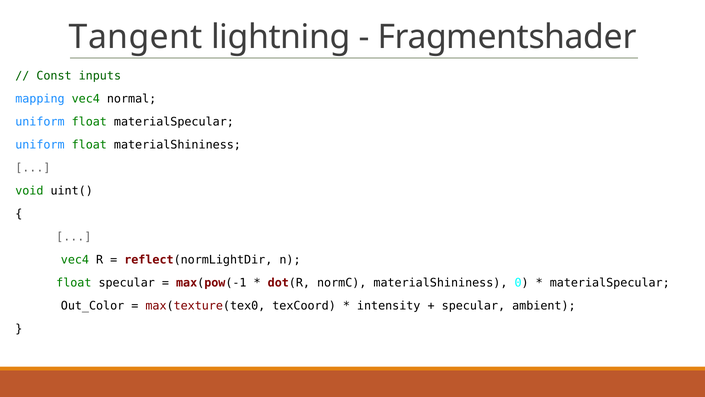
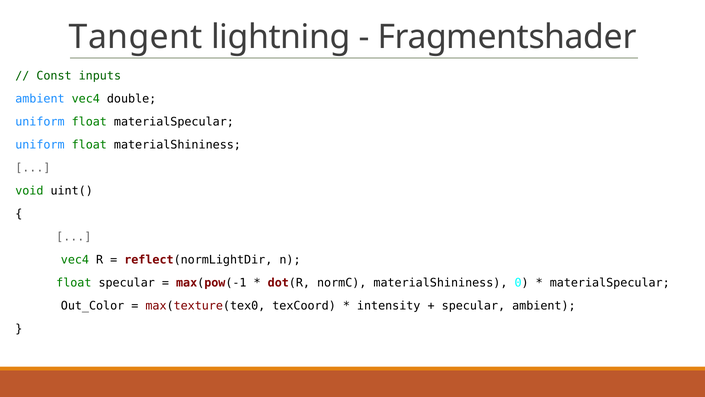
mapping: mapping -> ambient (40, 99)
normal: normal -> double (132, 99)
